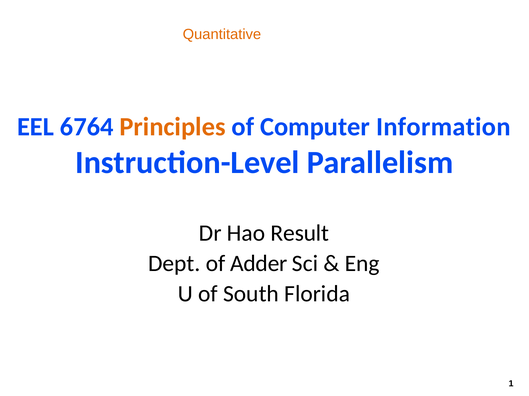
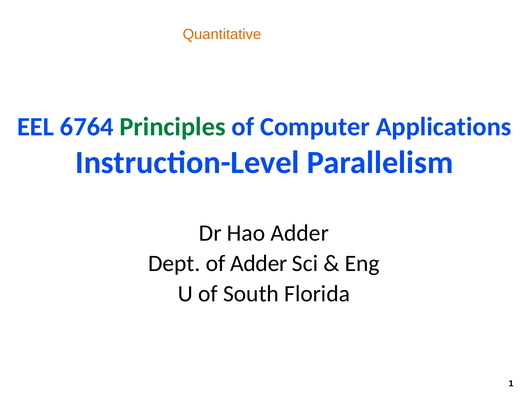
Principles colour: orange -> green (173, 127)
Information: Information -> Applications (444, 127)
Hao Result: Result -> Adder (300, 233)
